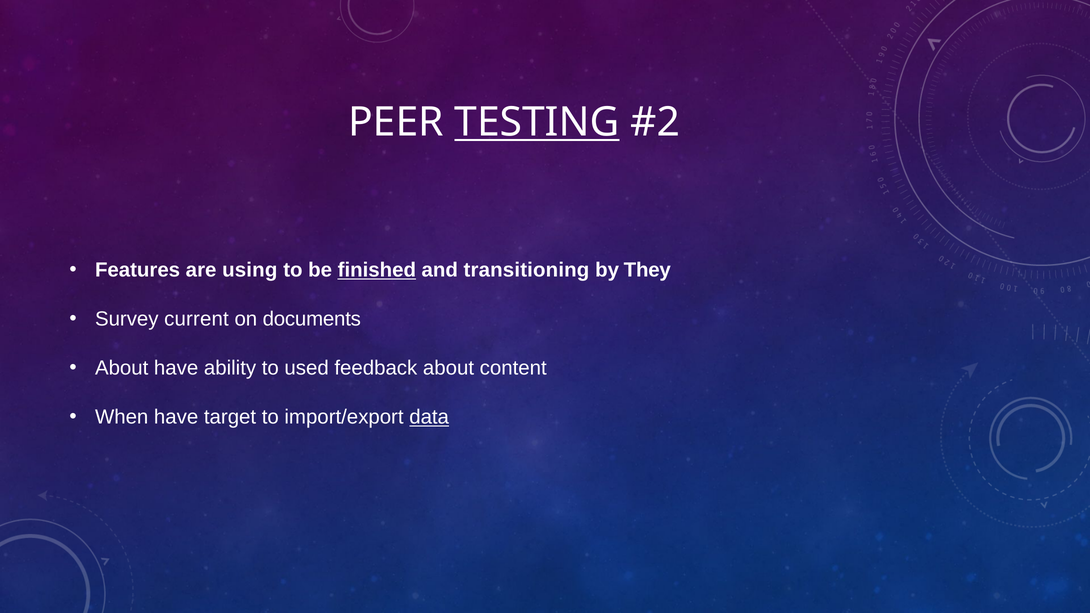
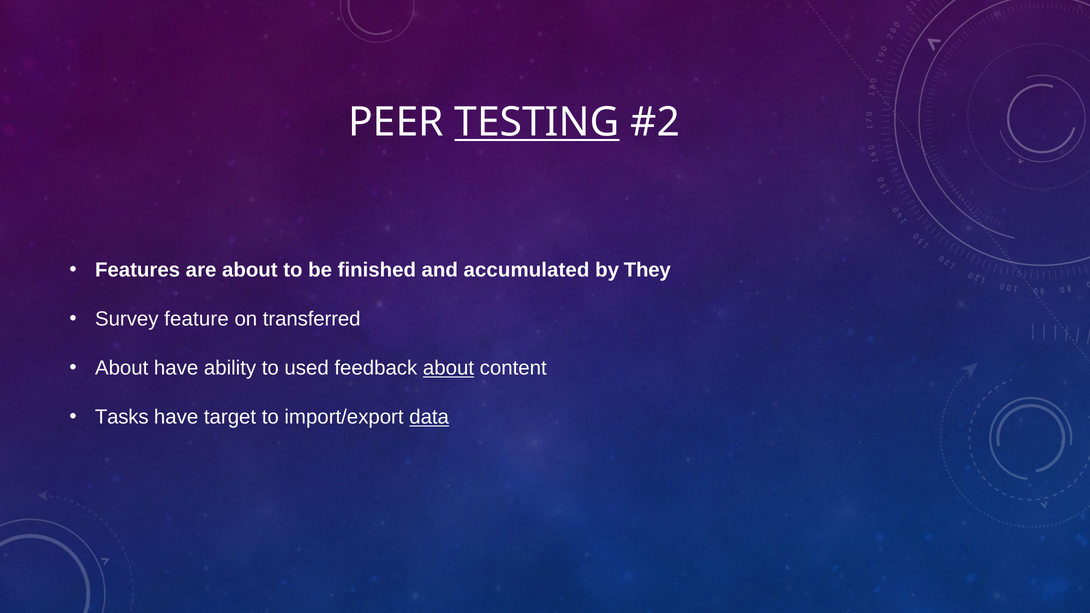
are using: using -> about (250, 270)
finished underline: present -> none (377, 270)
transitioning: transitioning -> accumulated (526, 270)
current: current -> feature (196, 319)
documents: documents -> transferred (312, 319)
about underline: none -> present (449, 368)
When: When -> Tasks (122, 417)
